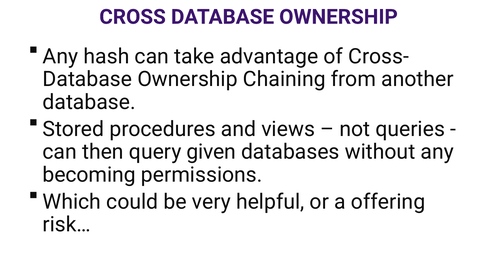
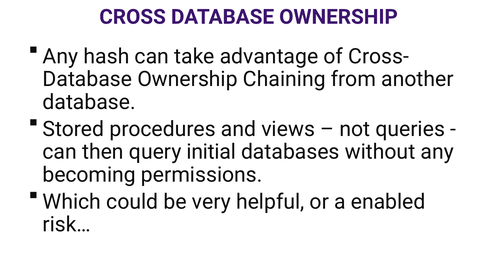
given: given -> initial (211, 152)
offering: offering -> enabled (388, 202)
